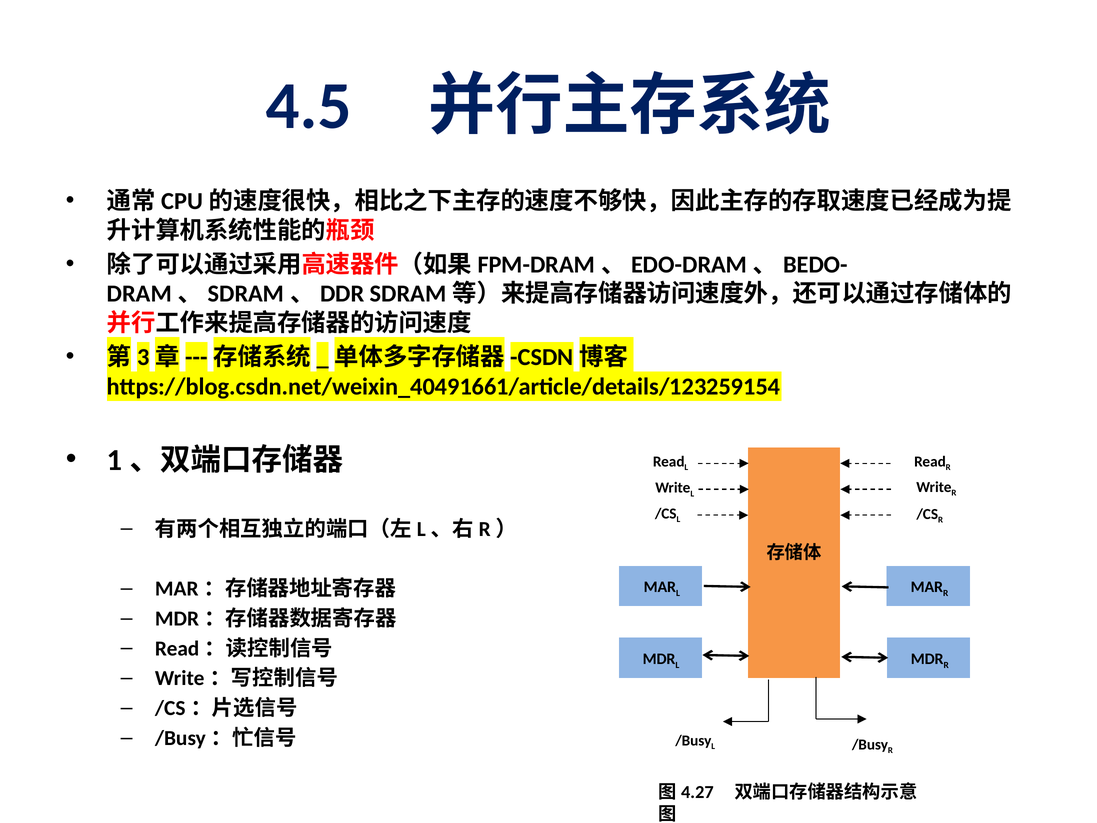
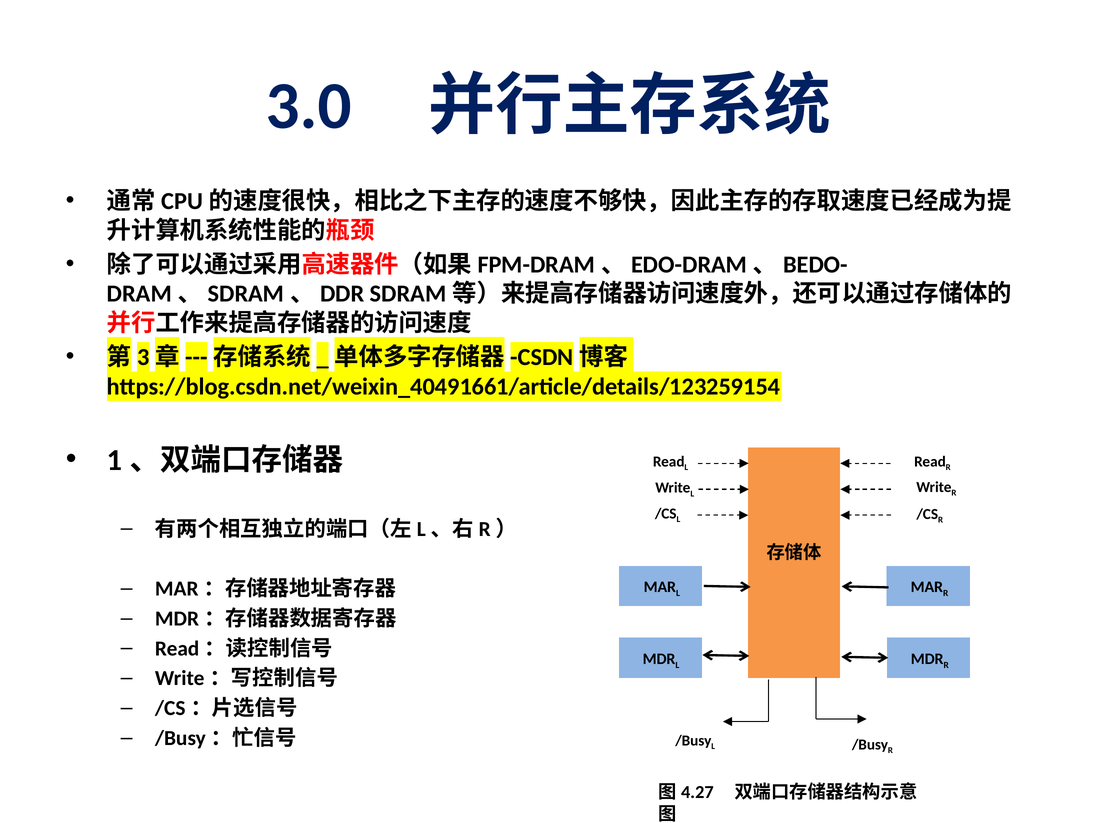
4.5: 4.5 -> 3.0 (309, 106)
